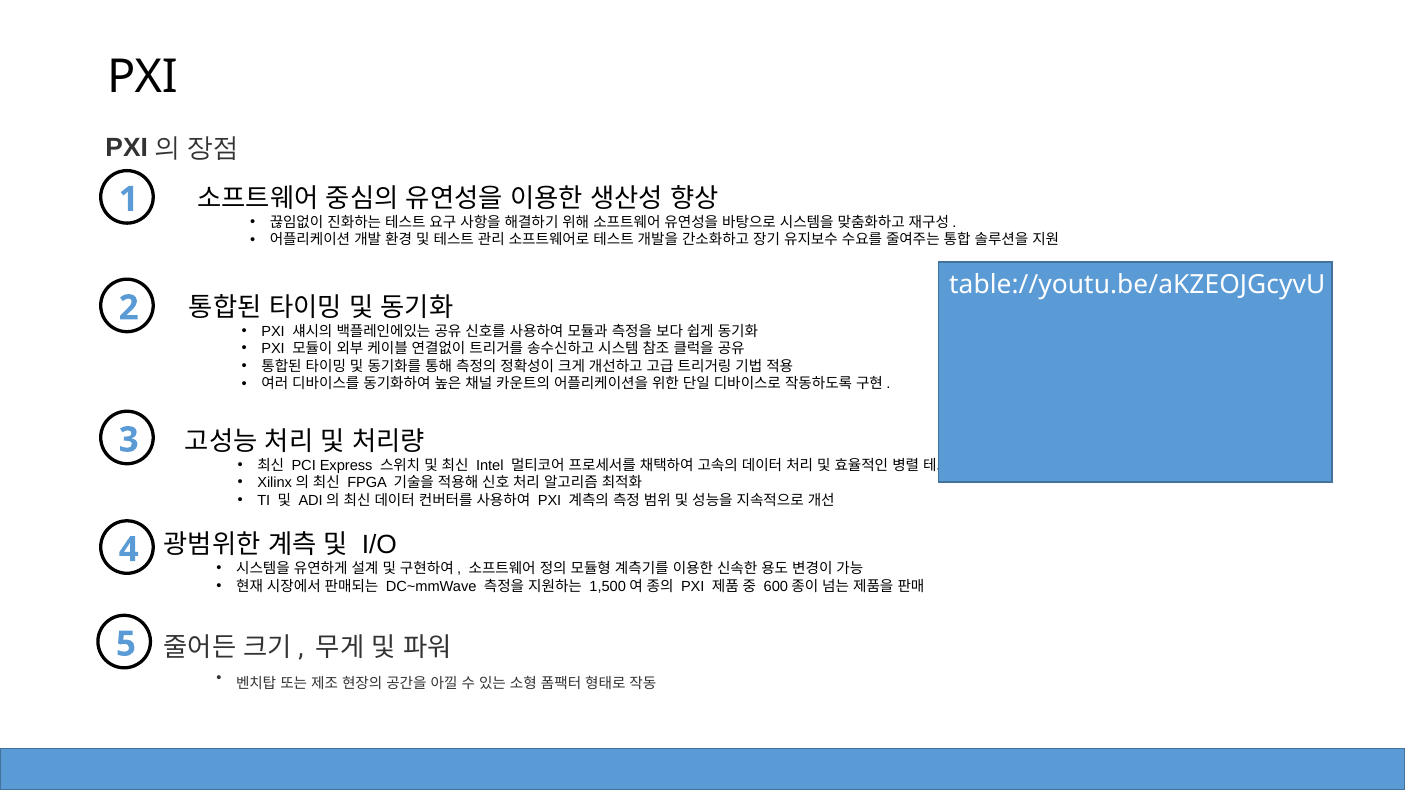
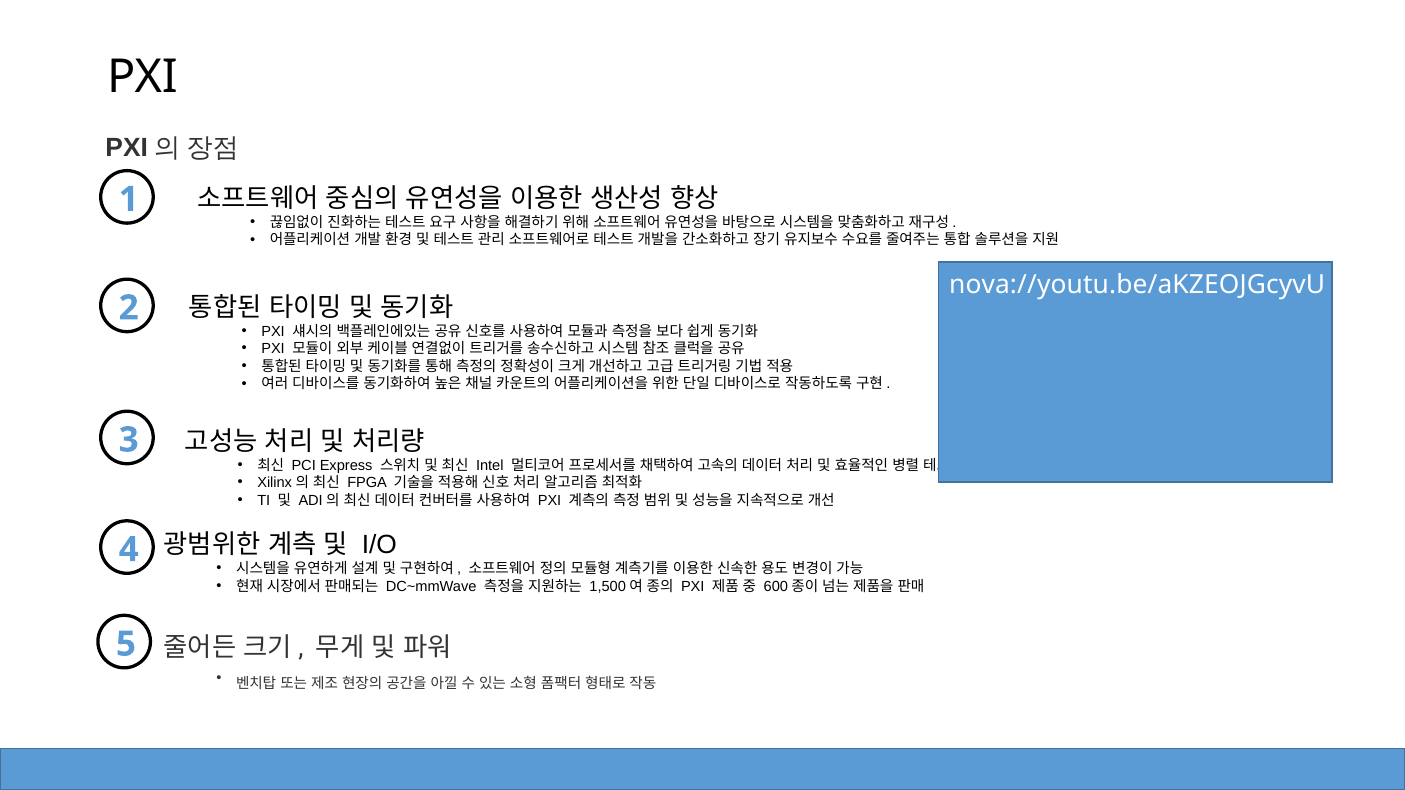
table://youtu.be/aKZEOJGcyvU: table://youtu.be/aKZEOJGcyvU -> nova://youtu.be/aKZEOJGcyvU (1137, 285)
